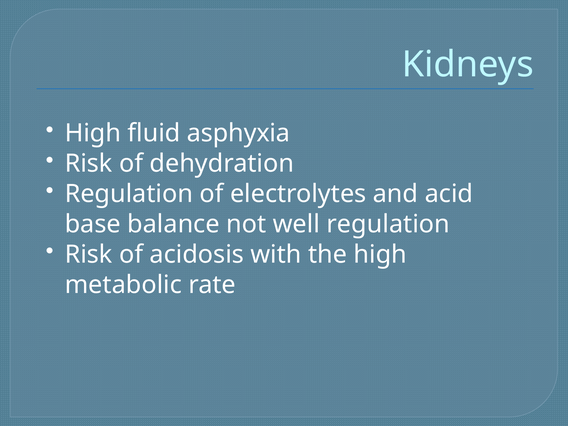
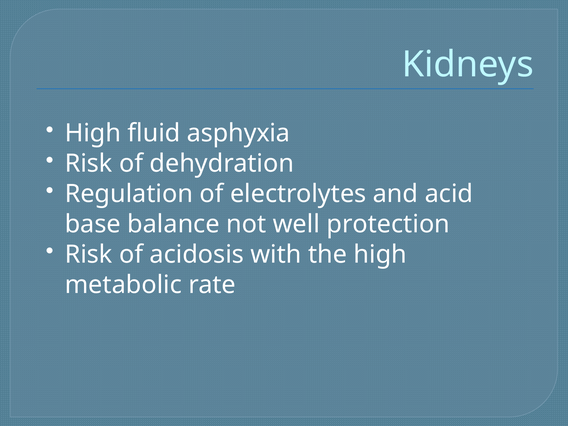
well regulation: regulation -> protection (388, 224)
